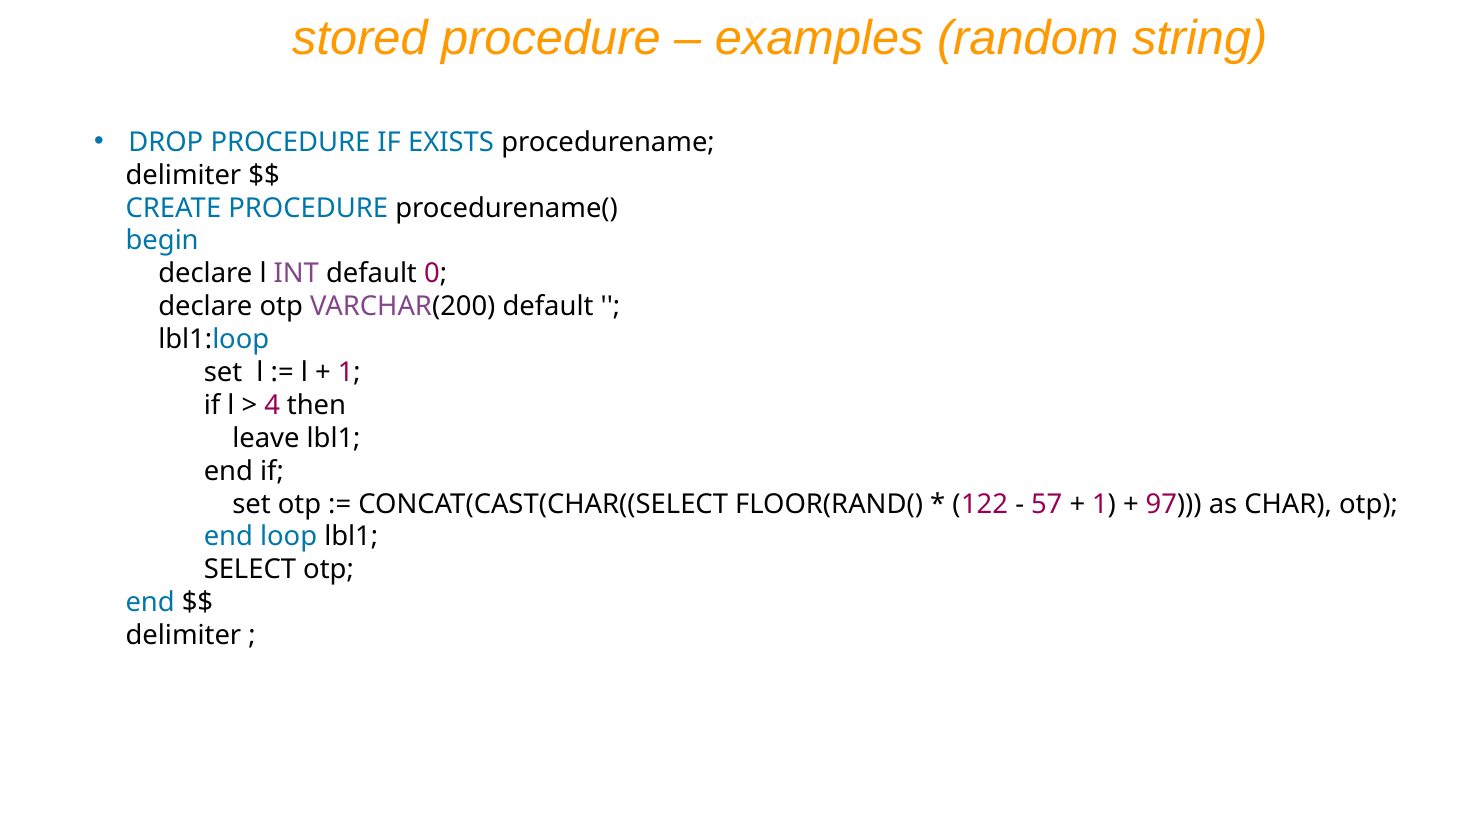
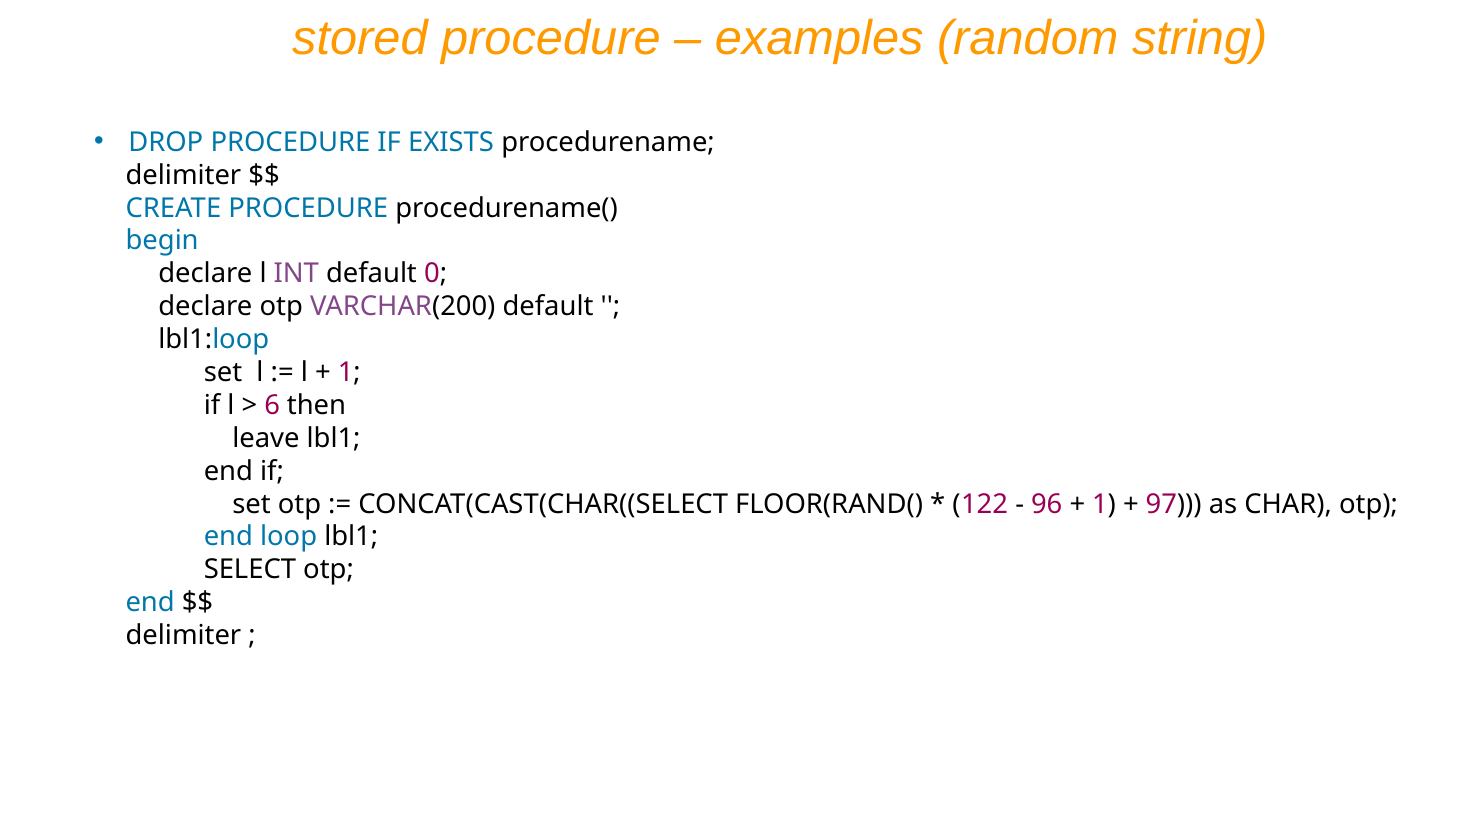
4: 4 -> 6 (272, 406)
57: 57 -> 96 (1047, 504)
